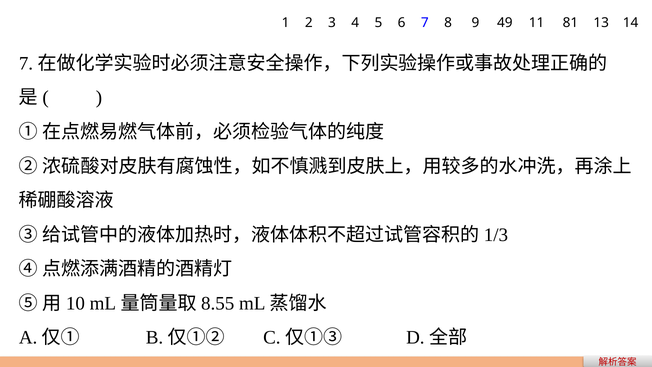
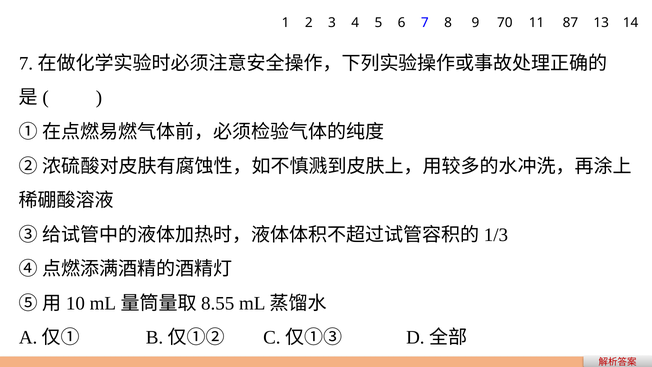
49: 49 -> 70 (505, 23)
81: 81 -> 87 (570, 23)
